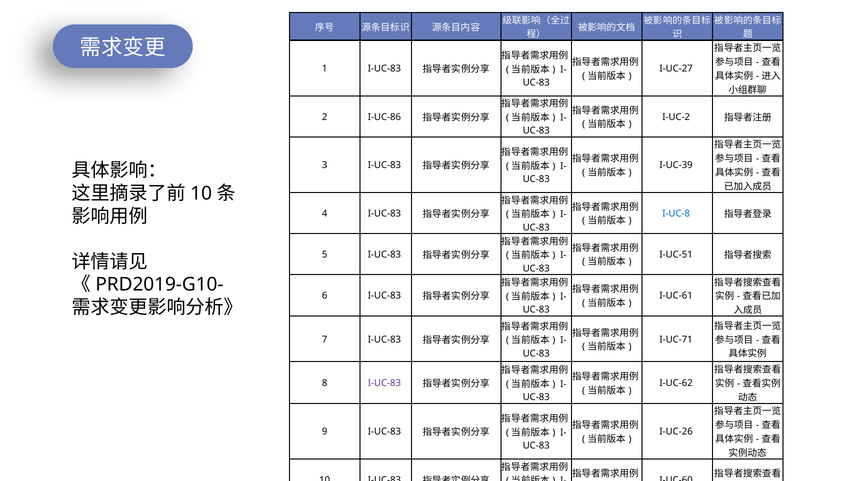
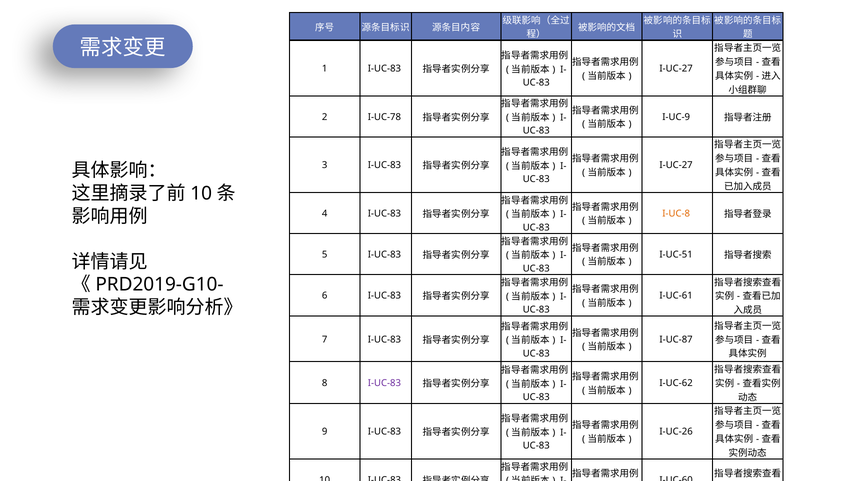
I-UC-86: I-UC-86 -> I-UC-78 (384, 117)
I-UC-2: I-UC-2 -> I-UC-9 (676, 117)
I-UC-39: I-UC-39 -> I-UC-27 (676, 165)
I-UC-8 colour: blue -> orange (676, 214)
I-UC-71: I-UC-71 -> I-UC-87 (676, 340)
